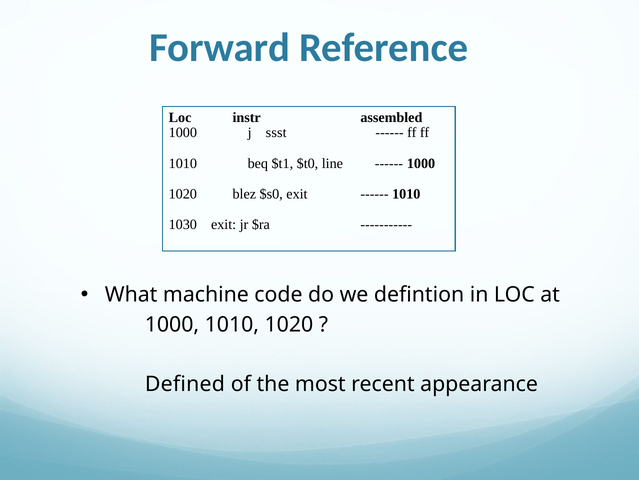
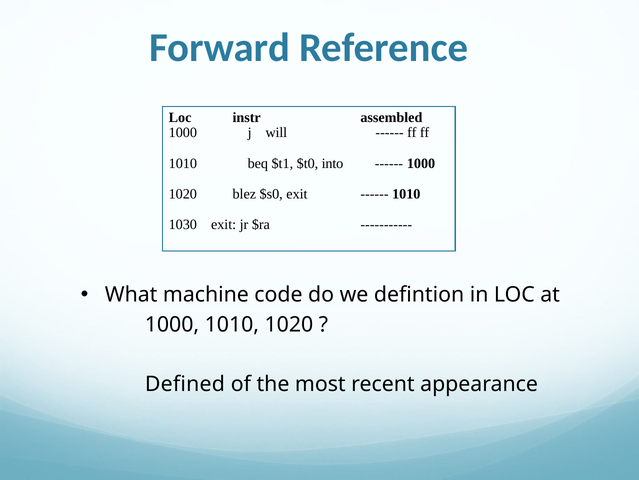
ssst: ssst -> will (276, 133)
line: line -> into (332, 163)
